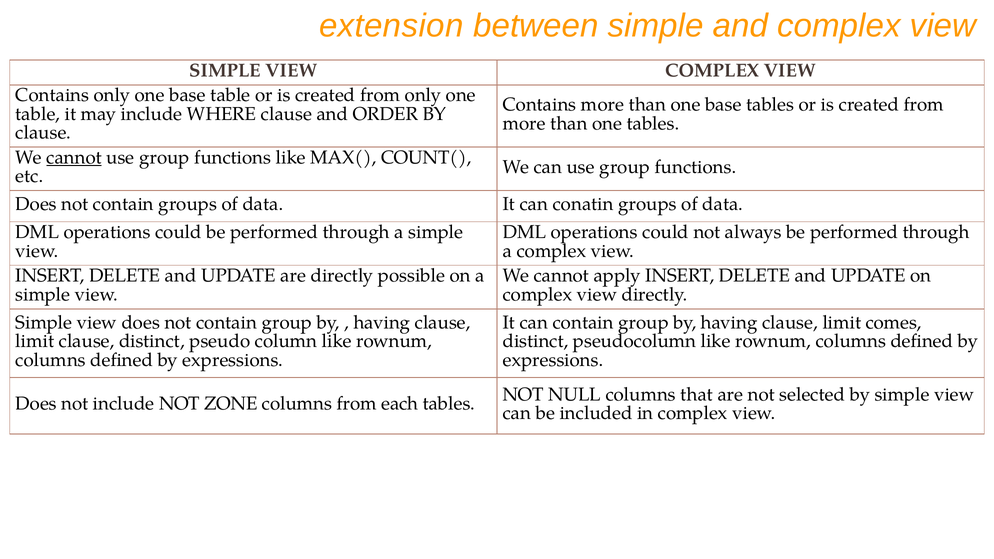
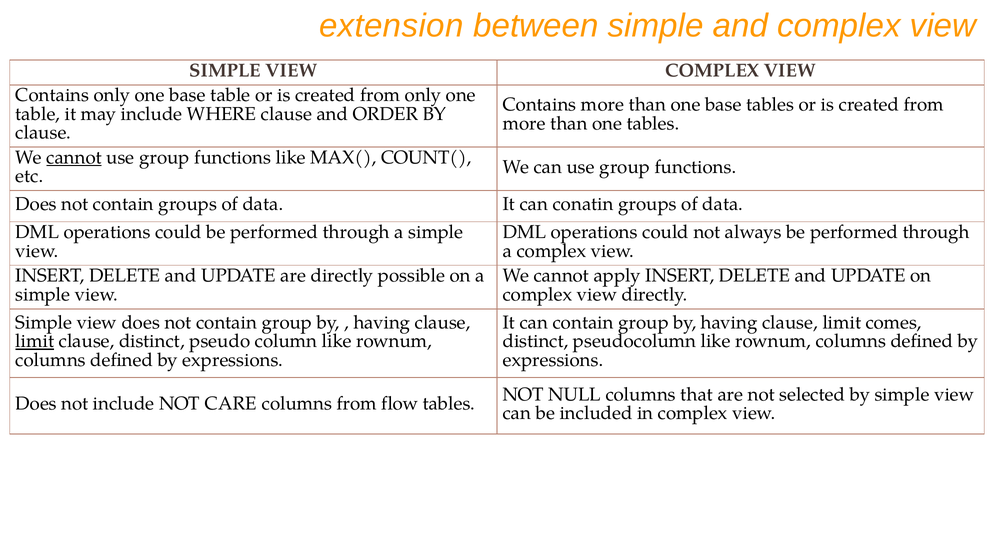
limit underline: none -> present (35, 341)
ZONE: ZONE -> CARE (231, 404)
each: each -> flow (400, 404)
